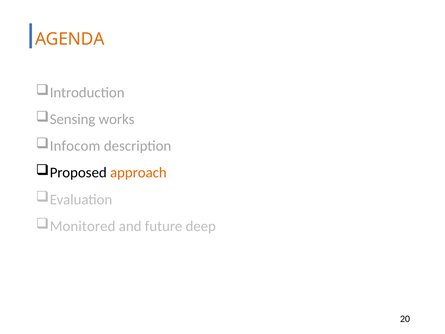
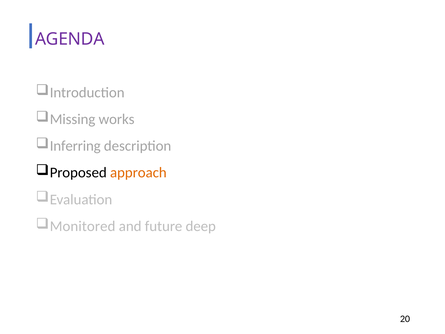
AGENDA colour: orange -> purple (70, 39)
Sensing: Sensing -> Missing (73, 119)
Infocom: Infocom -> Inferring (75, 146)
